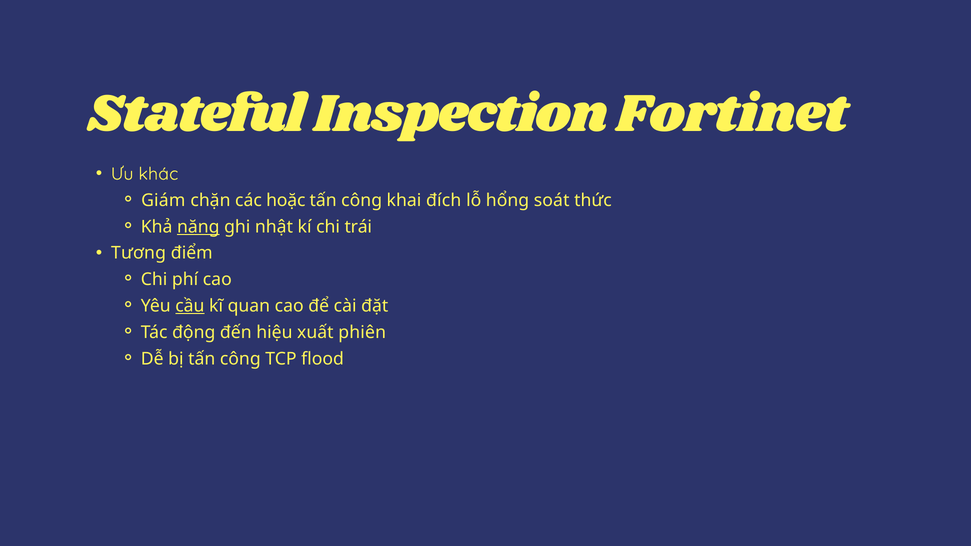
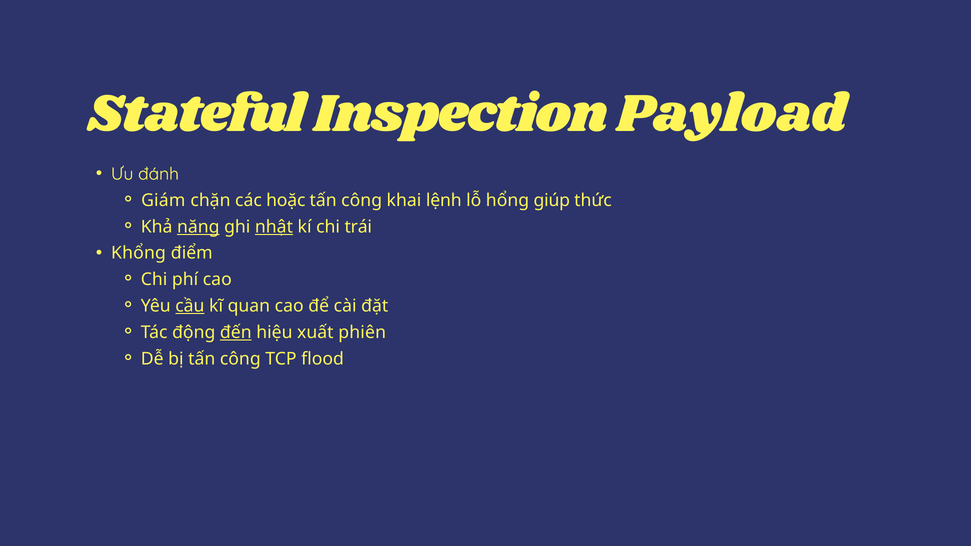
Fortinet: Fortinet -> Payload (732, 114)
khác: khác -> đánh (159, 174)
đích: đích -> lệnh (444, 200)
soát: soát -> giúp (552, 200)
nhật underline: none -> present (274, 227)
Tương: Tương -> Khổng (139, 253)
đến underline: none -> present (236, 333)
